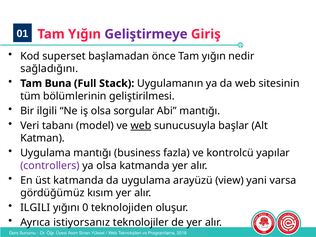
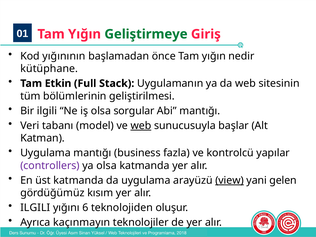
Geliştirmeye colour: purple -> green (146, 34)
superset: superset -> yığınının (64, 56)
sağladığını: sağladığını -> kütüphane (49, 69)
Buna: Buna -> Etkin (58, 83)
view underline: none -> present (230, 180)
varsa: varsa -> gelen (283, 180)
0: 0 -> 6 (85, 208)
istiyorsanız: istiyorsanız -> kaçınmayın (82, 222)
